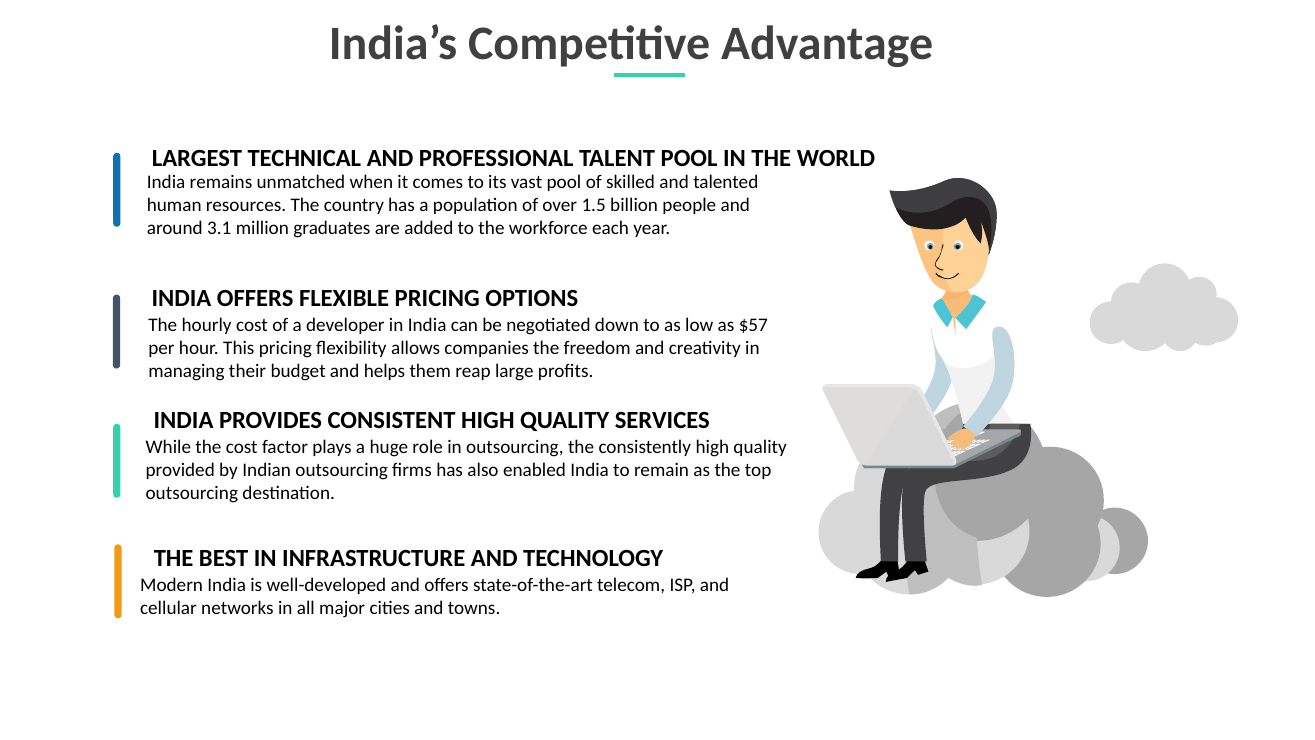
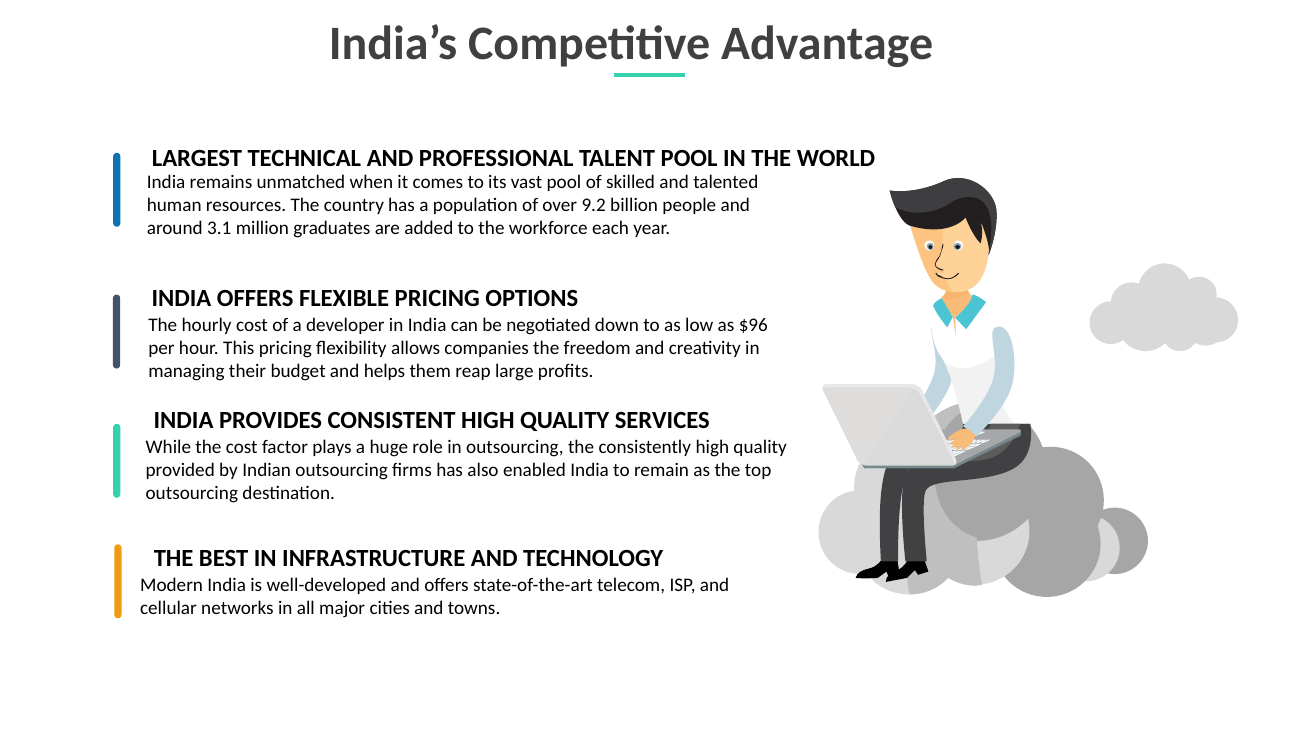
1.5: 1.5 -> 9.2 (594, 205)
$57: $57 -> $96 (753, 325)
